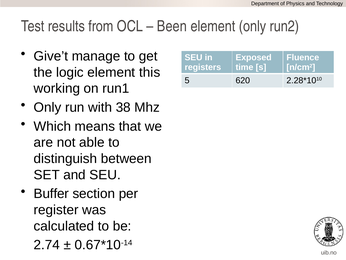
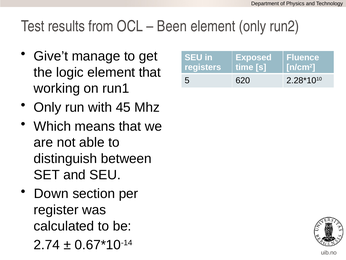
element this: this -> that (150, 72)
38: 38 -> 45 (123, 107)
Buffer: Buffer -> Down (51, 193)
